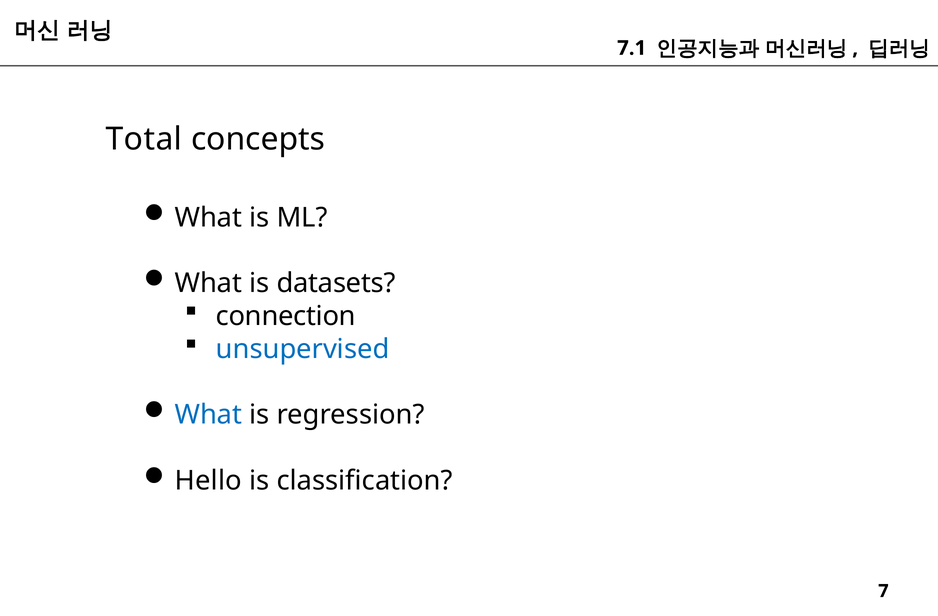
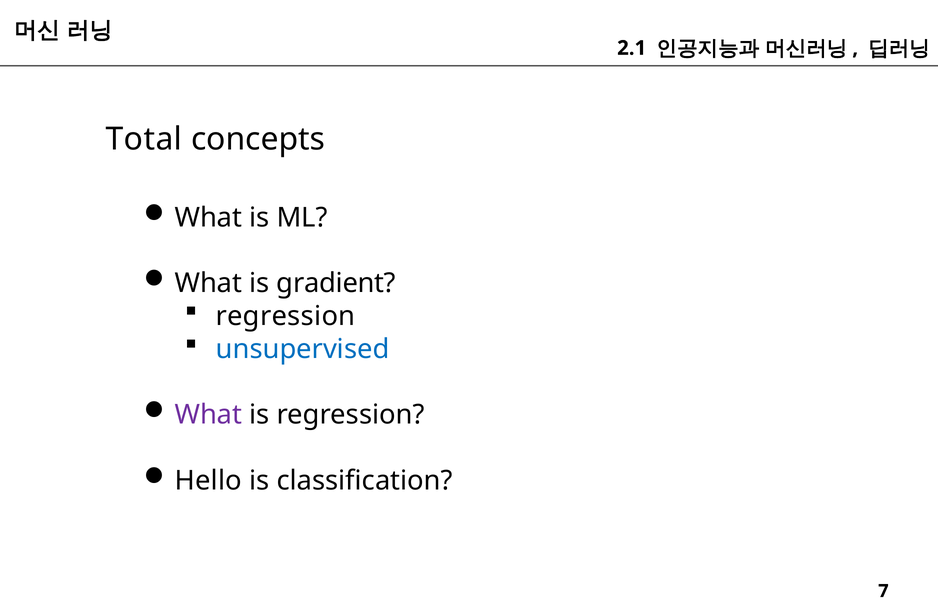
7.1: 7.1 -> 2.1 (632, 48)
datasets: datasets -> gradient (336, 283)
connection: connection -> regression (285, 316)
What colour: blue -> purple (208, 415)
